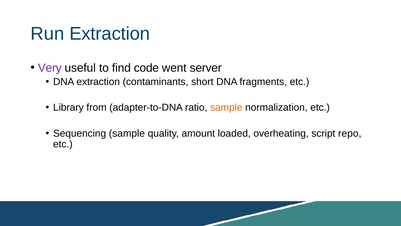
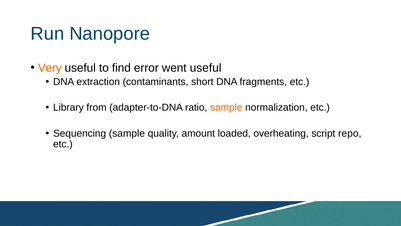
Run Extraction: Extraction -> Nanopore (110, 34)
Very colour: purple -> orange (50, 68)
code: code -> error (146, 68)
went server: server -> useful (206, 68)
